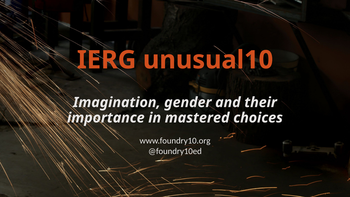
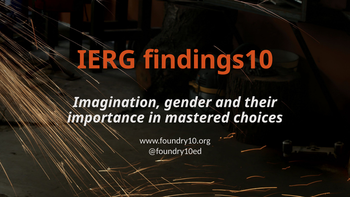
unusual10: unusual10 -> findings10 (208, 60)
